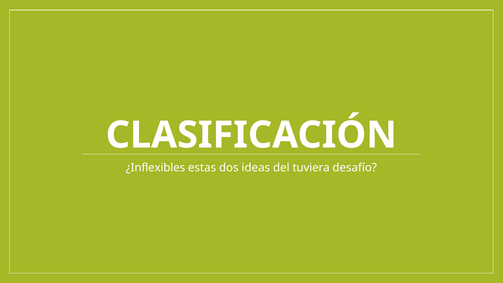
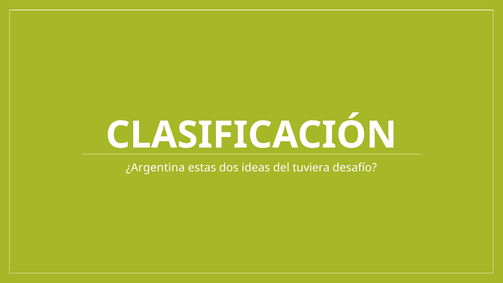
¿Inflexibles: ¿Inflexibles -> ¿Argentina (155, 168)
